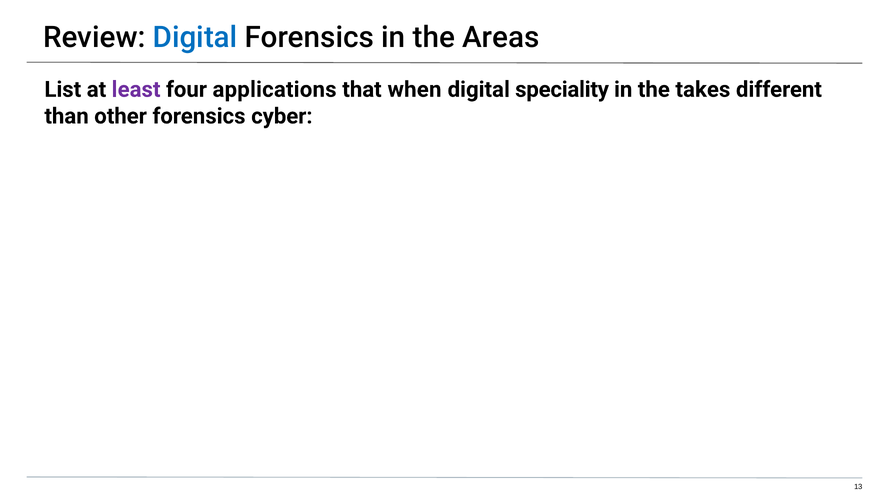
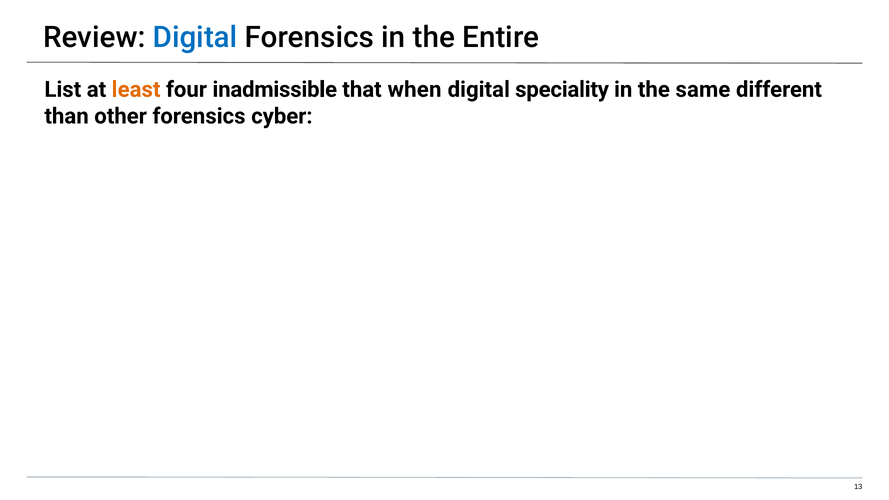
Areas: Areas -> Entire (501, 38)
least colour: purple -> orange (136, 90)
applications: applications -> inadmissible (275, 90)
takes: takes -> same (703, 90)
